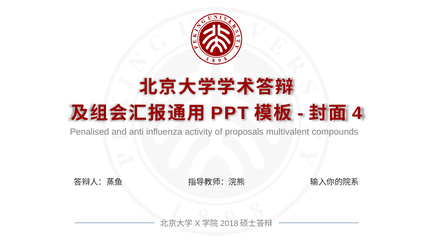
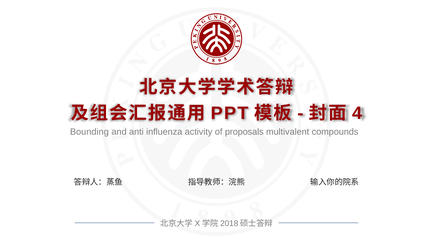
Penalised: Penalised -> Bounding (89, 132)
